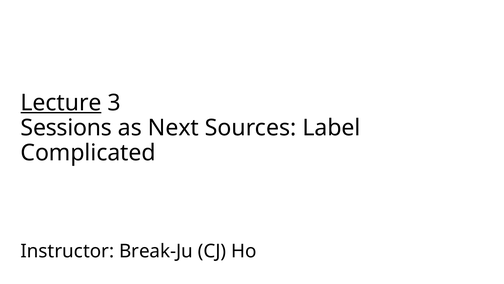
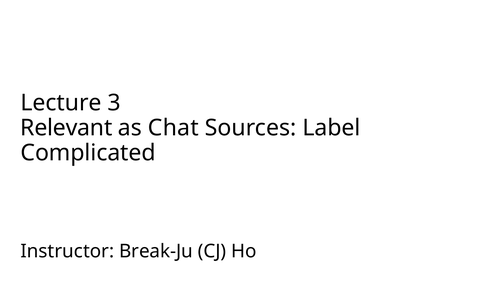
Lecture underline: present -> none (61, 103)
Sessions: Sessions -> Relevant (66, 128)
Next: Next -> Chat (173, 128)
